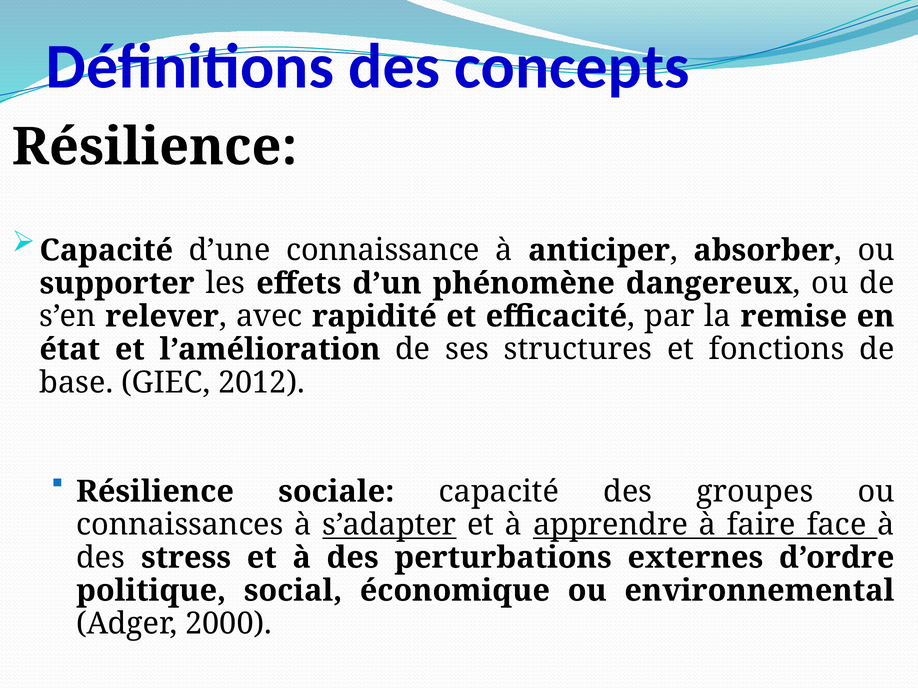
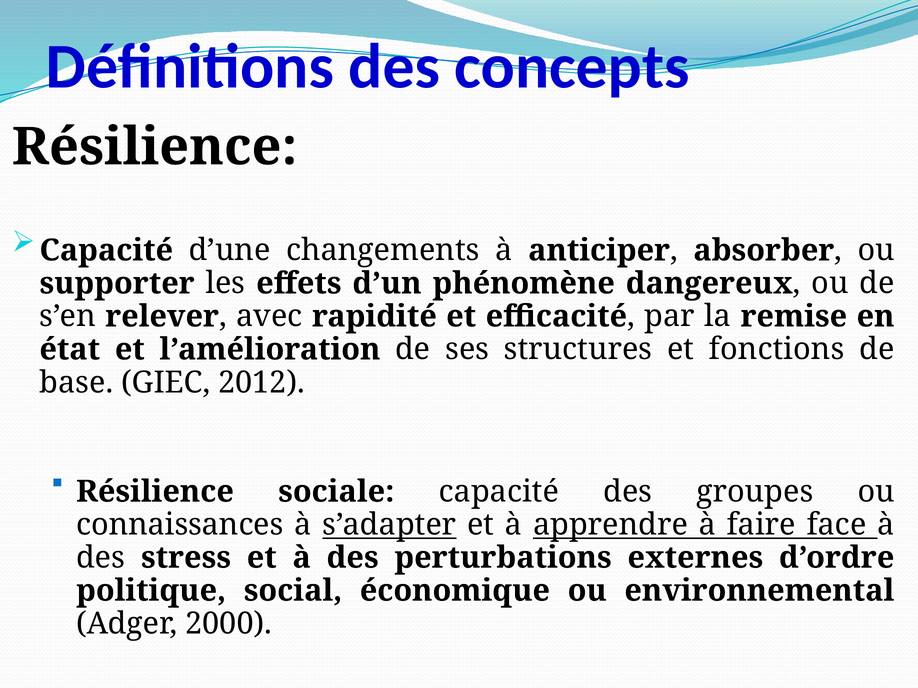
connaissance: connaissance -> changements (383, 251)
